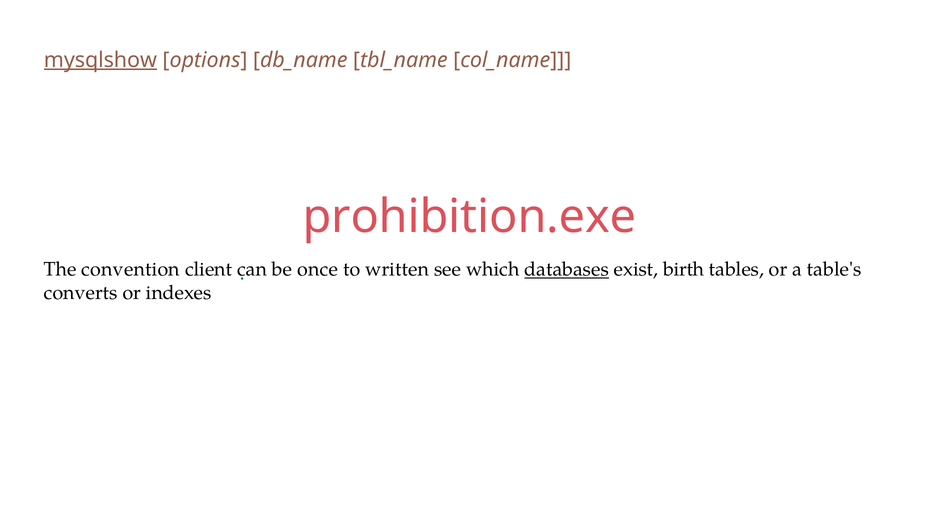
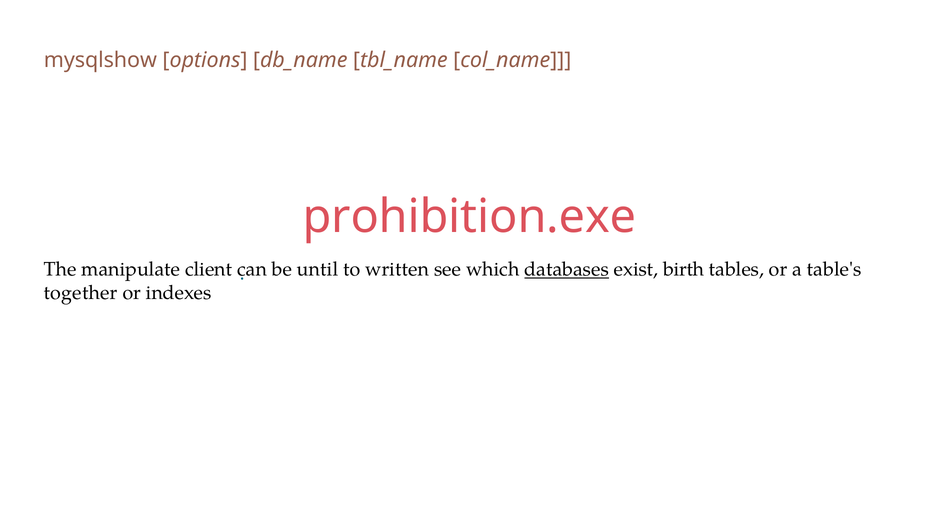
mysqlshow underline: present -> none (100, 60)
convention: convention -> manipulate (131, 270)
once: once -> until (318, 270)
converts: converts -> together (81, 293)
